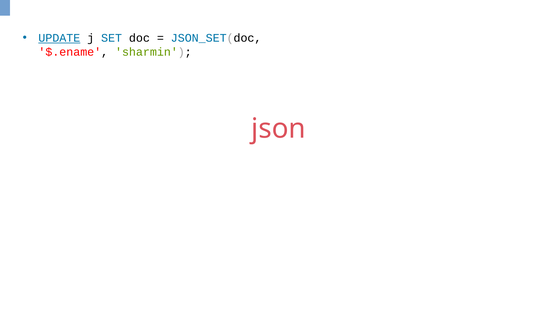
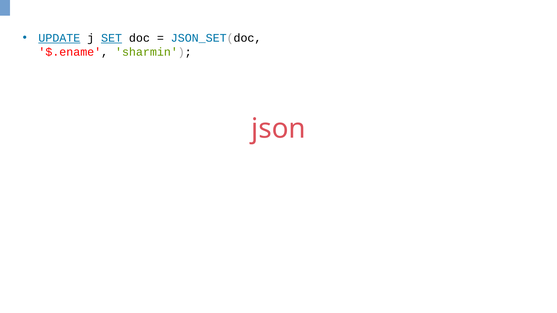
SET underline: none -> present (112, 38)
